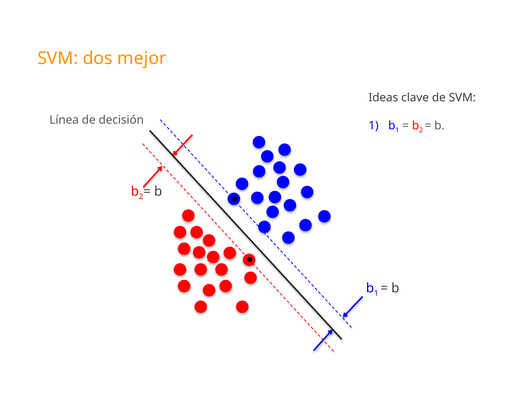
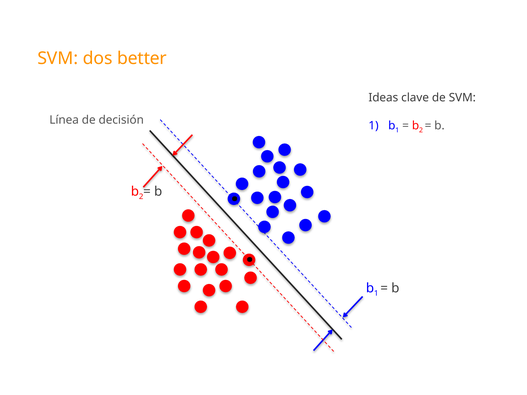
mejor: mejor -> better (142, 58)
